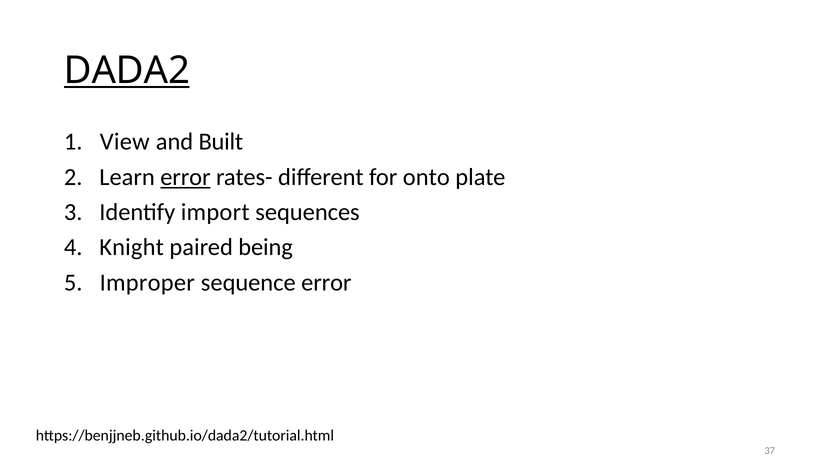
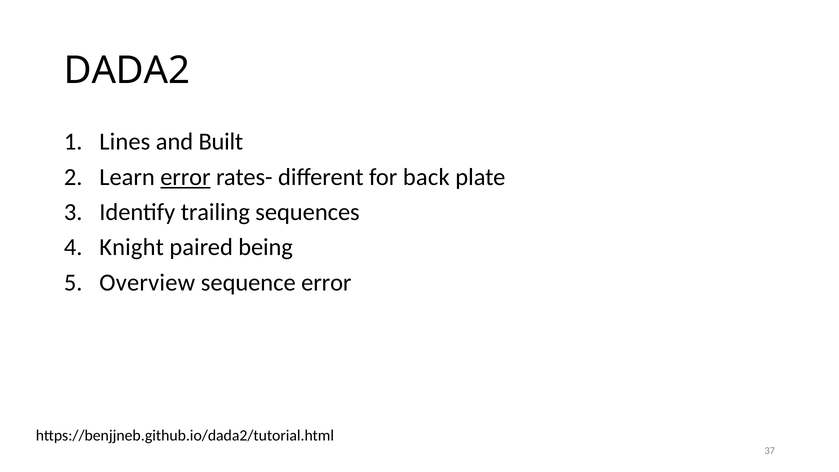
DADA2 underline: present -> none (127, 70)
View: View -> Lines (125, 142)
onto: onto -> back (426, 177)
import: import -> trailing (215, 212)
Improper: Improper -> Overview (147, 283)
